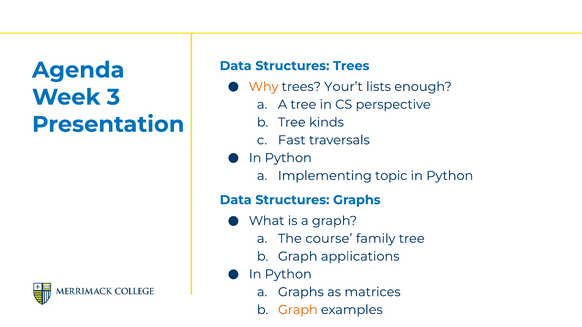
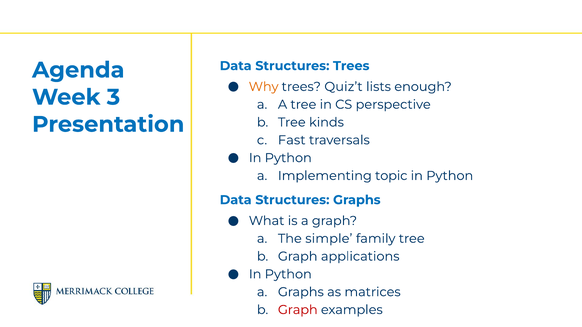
Your’t: Your’t -> Quiz’t (343, 87)
course: course -> simple (329, 239)
Graph colour: orange -> red (298, 310)
